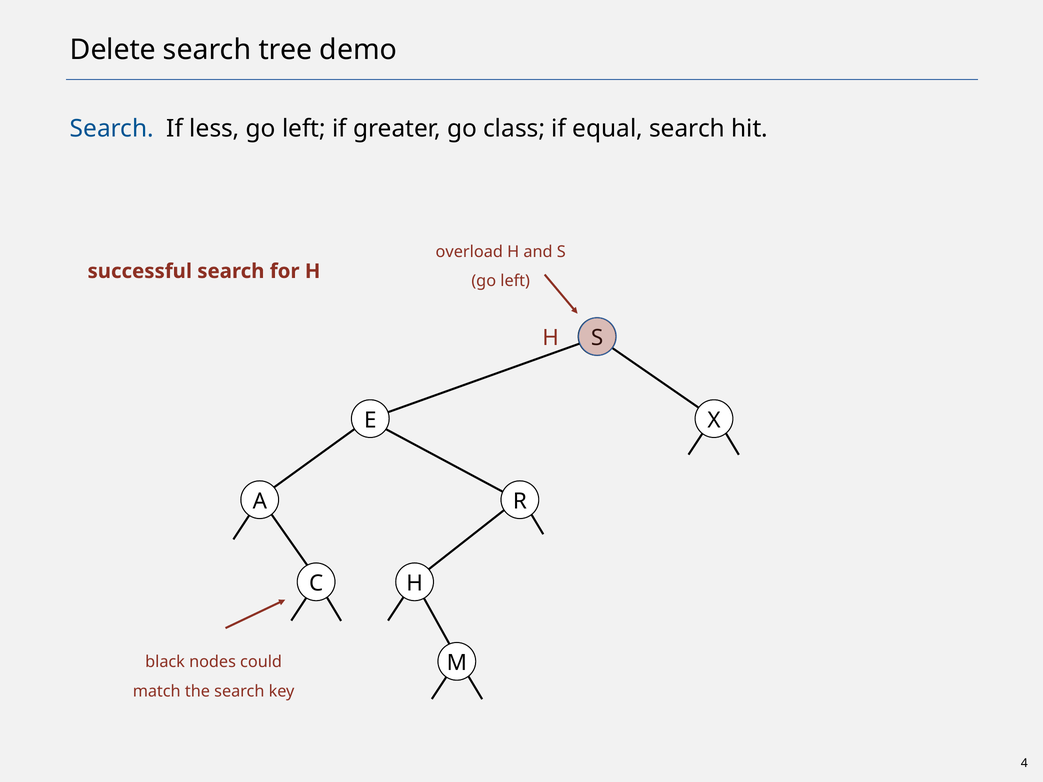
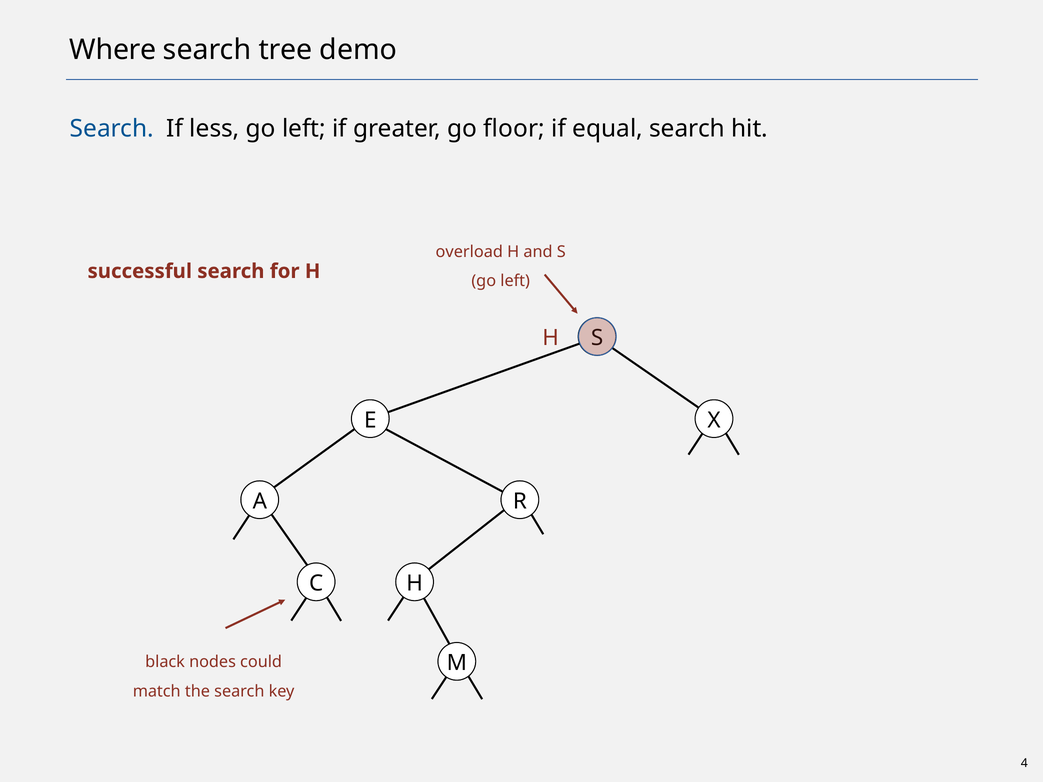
Delete: Delete -> Where (113, 50)
class: class -> floor (514, 129)
